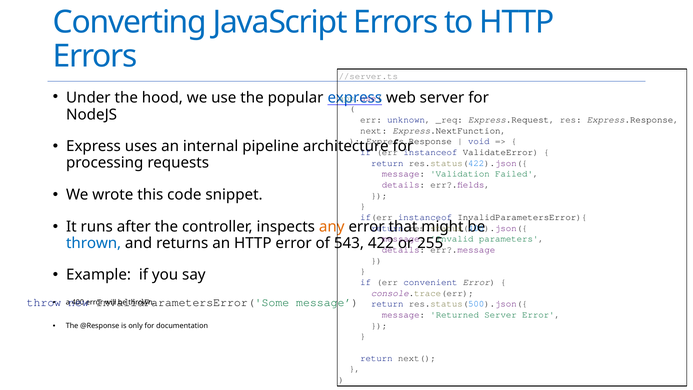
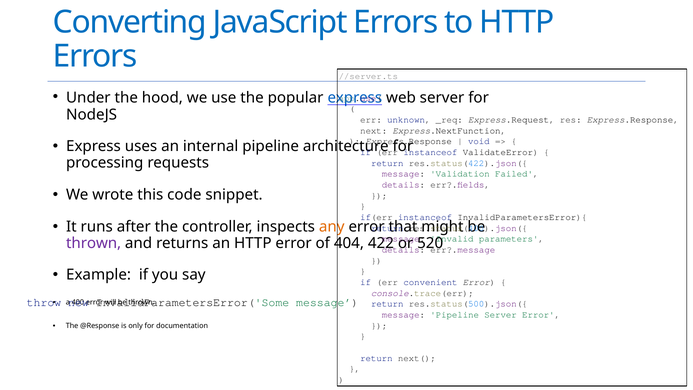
thrown colour: blue -> purple (94, 243)
543: 543 -> 404 (349, 243)
255: 255 -> 520 (430, 243)
message Returned: Returned -> Pipeline (455, 315)
